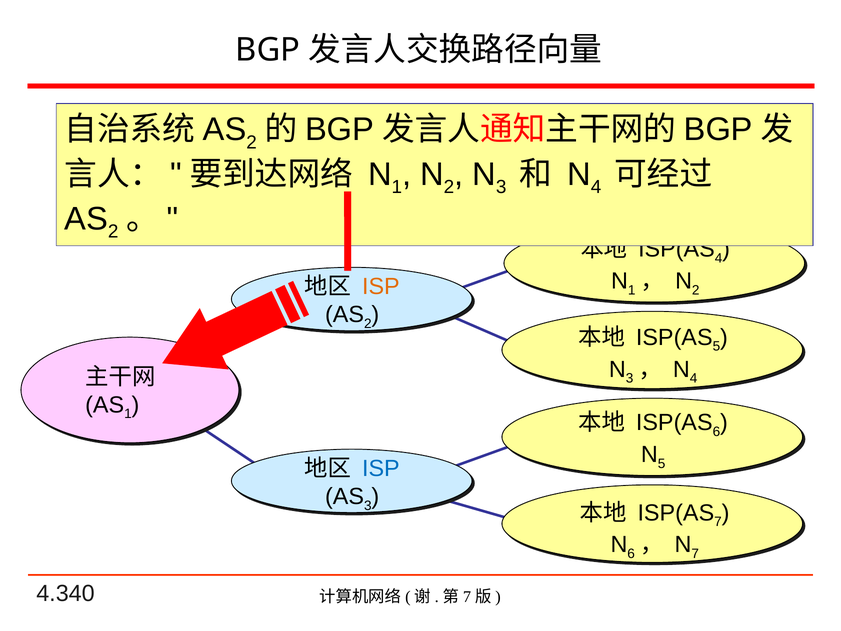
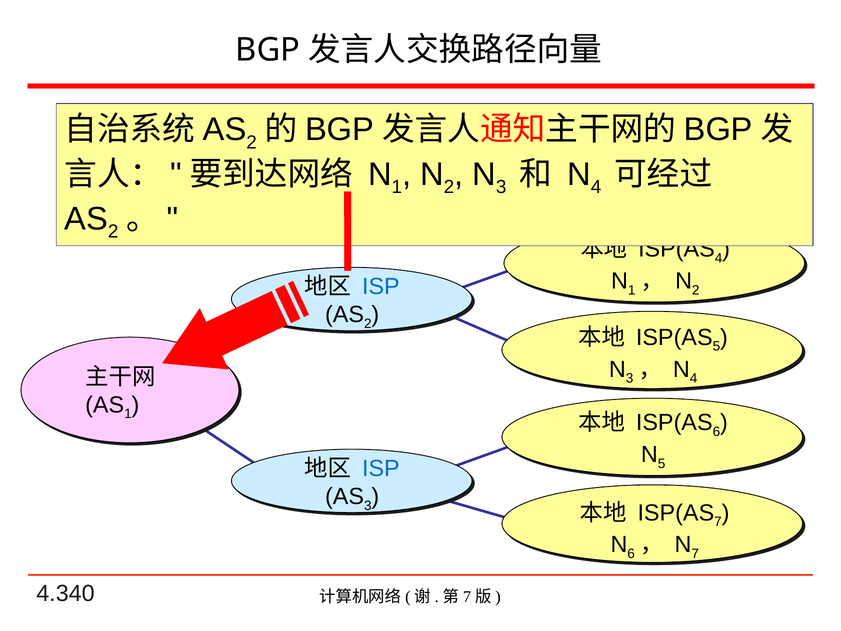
ISP colour: orange -> blue (381, 286)
